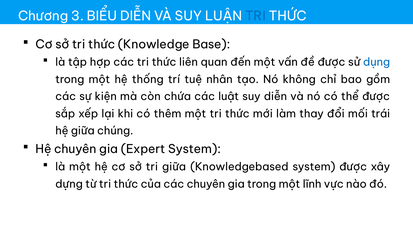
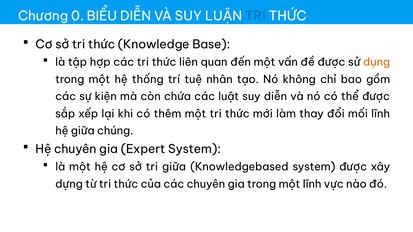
3: 3 -> 0 (78, 16)
dụng colour: blue -> orange (377, 62)
mối trái: trái -> lĩnh (381, 114)
